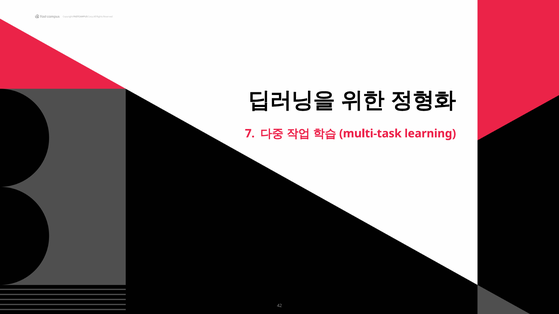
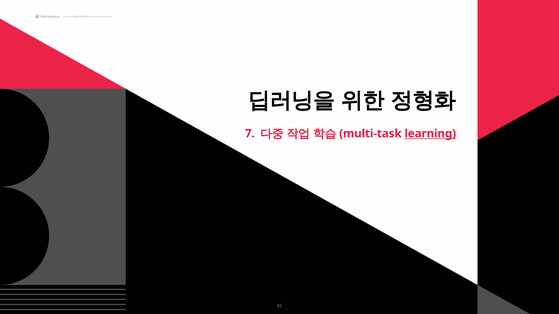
learning underline: none -> present (430, 134)
